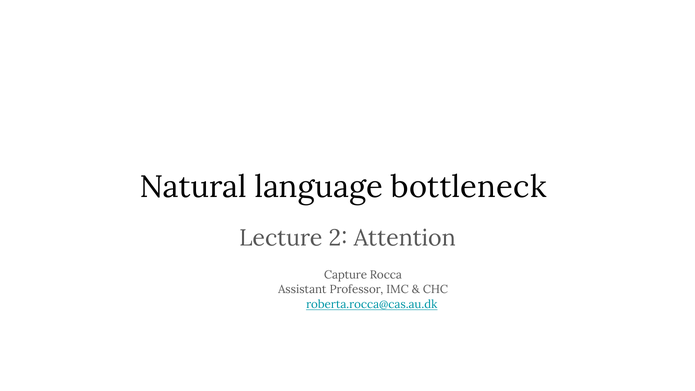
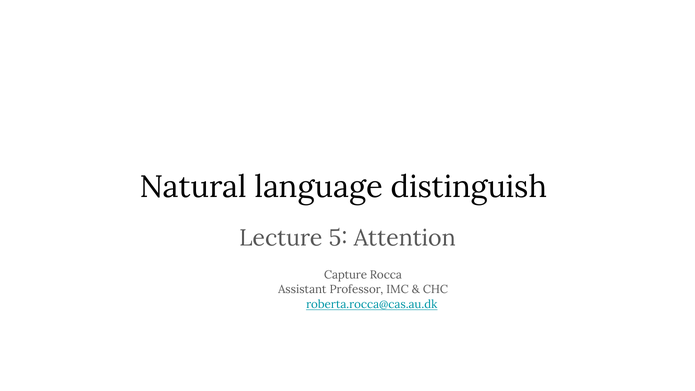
bottleneck: bottleneck -> distinguish (469, 187)
2: 2 -> 5 (338, 238)
